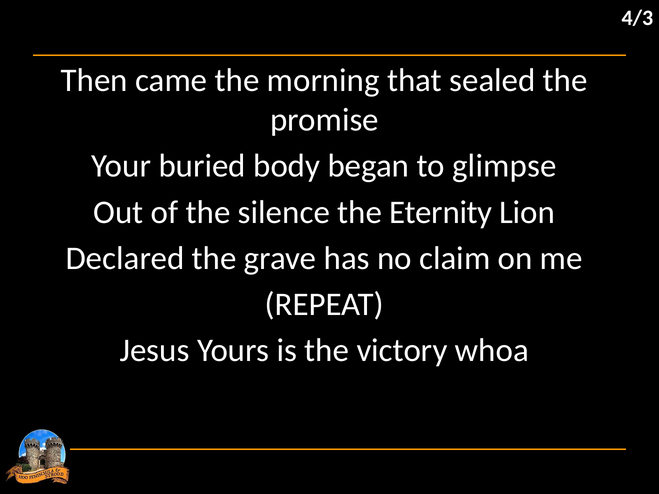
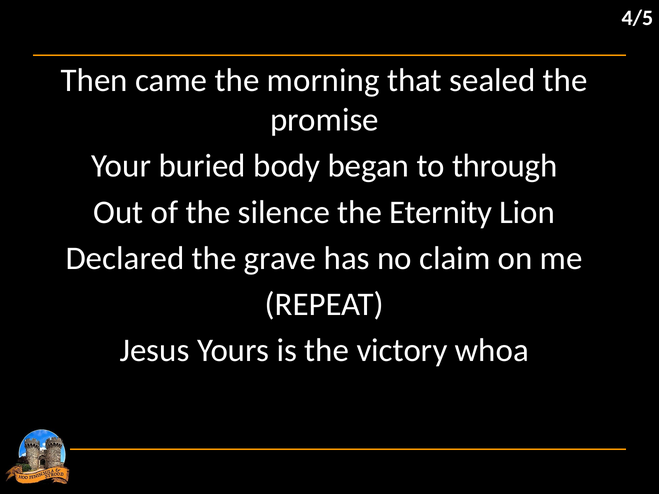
4/3: 4/3 -> 4/5 (637, 18)
glimpse: glimpse -> through (505, 166)
